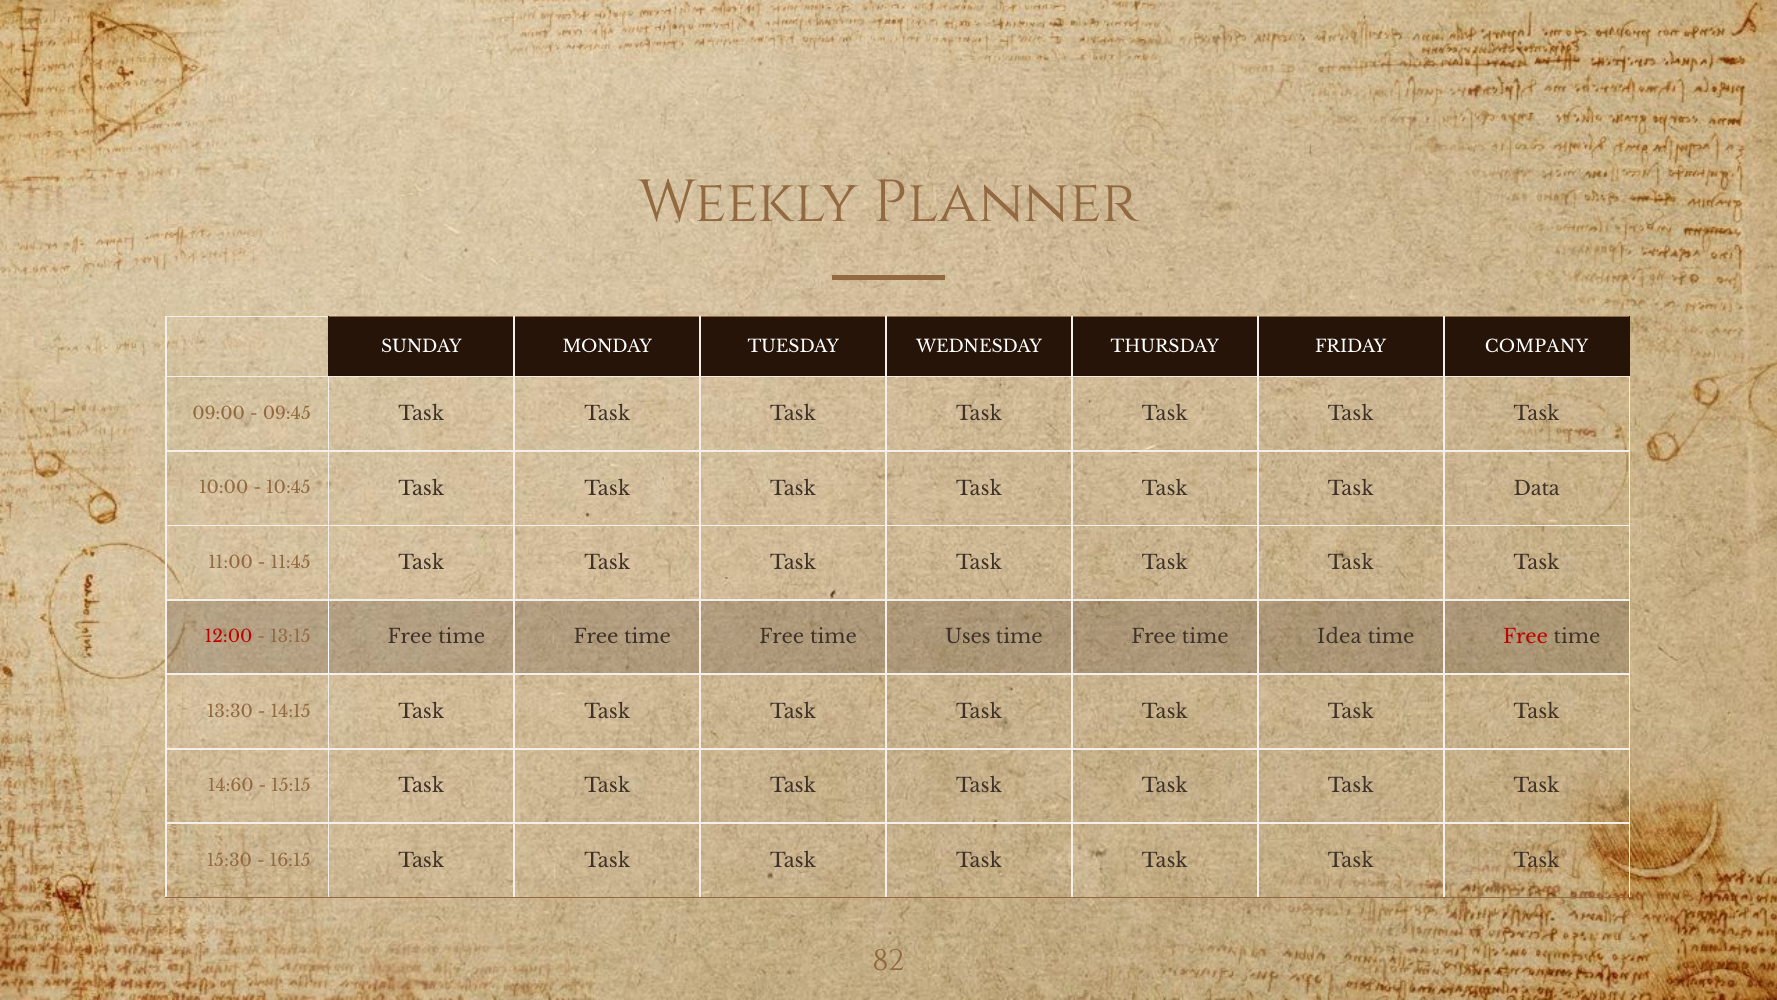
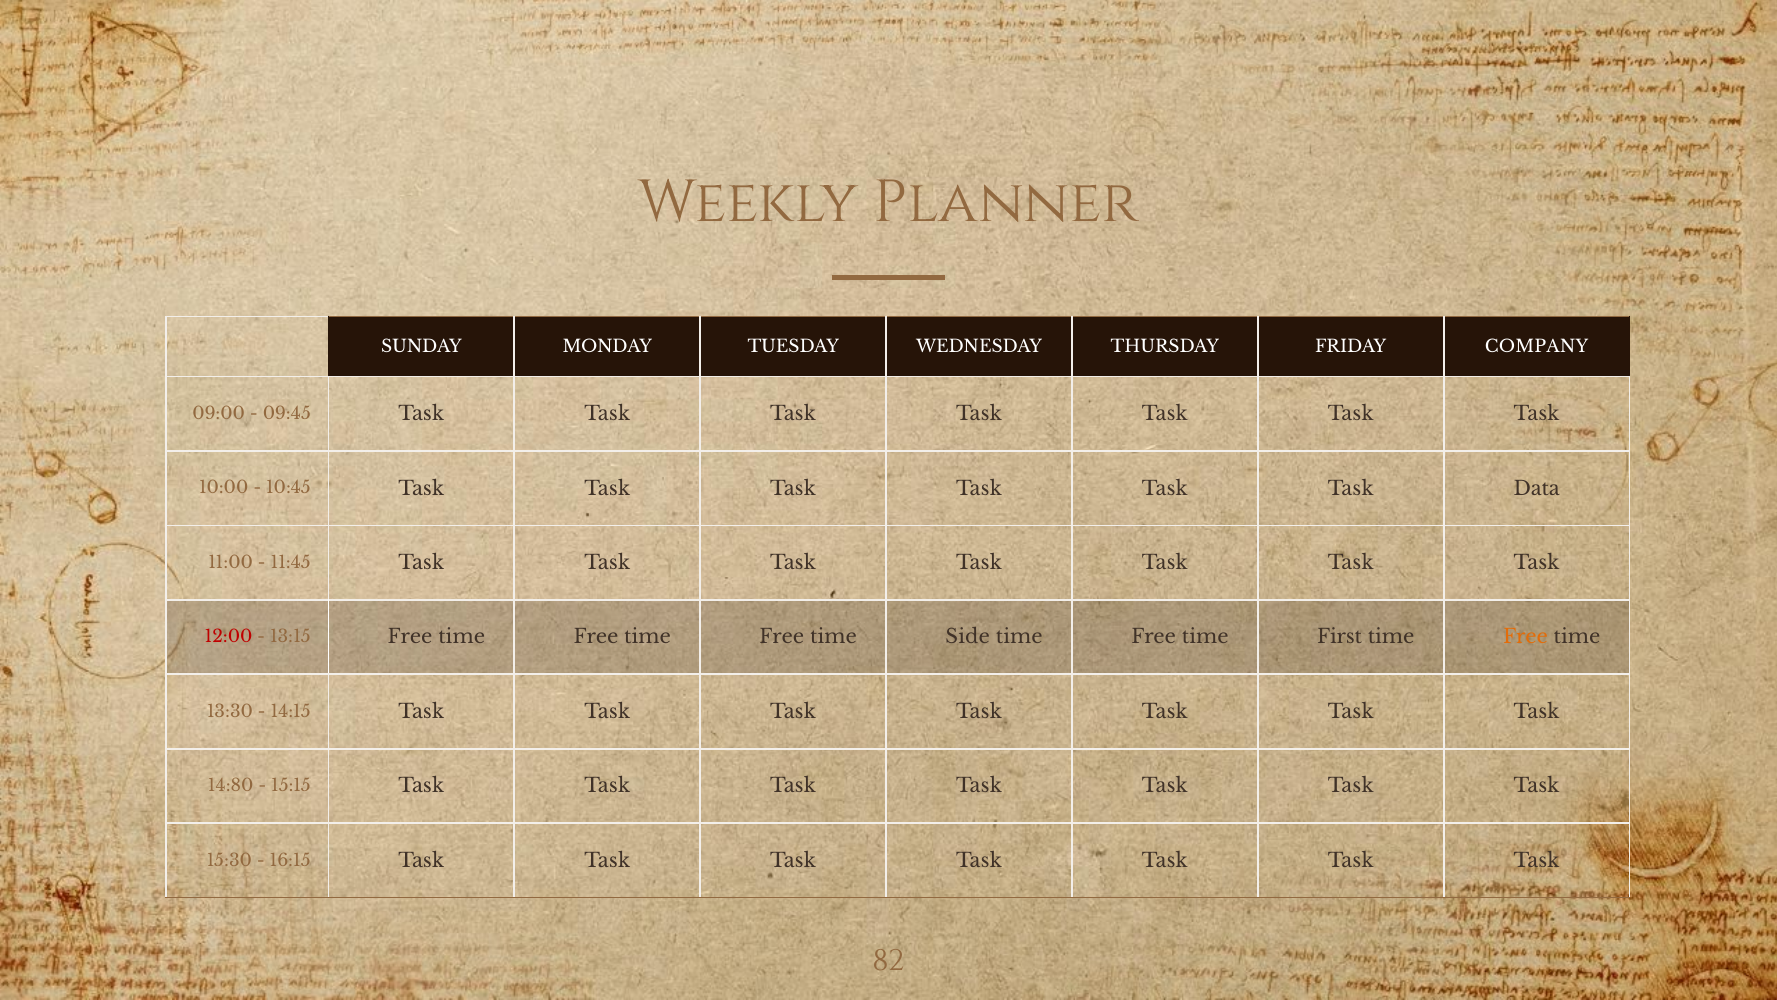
Uses: Uses -> Side (968, 637)
Idea: Idea -> First (1340, 637)
Free colour: red -> orange (1525, 637)
14:60: 14:60 -> 14:80 (231, 786)
